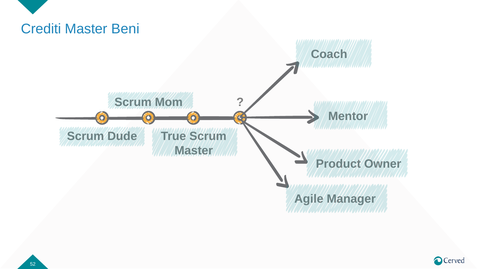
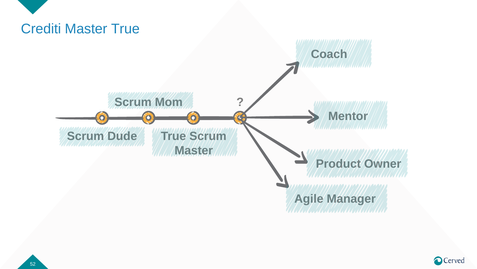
Master Beni: Beni -> True (125, 29)
